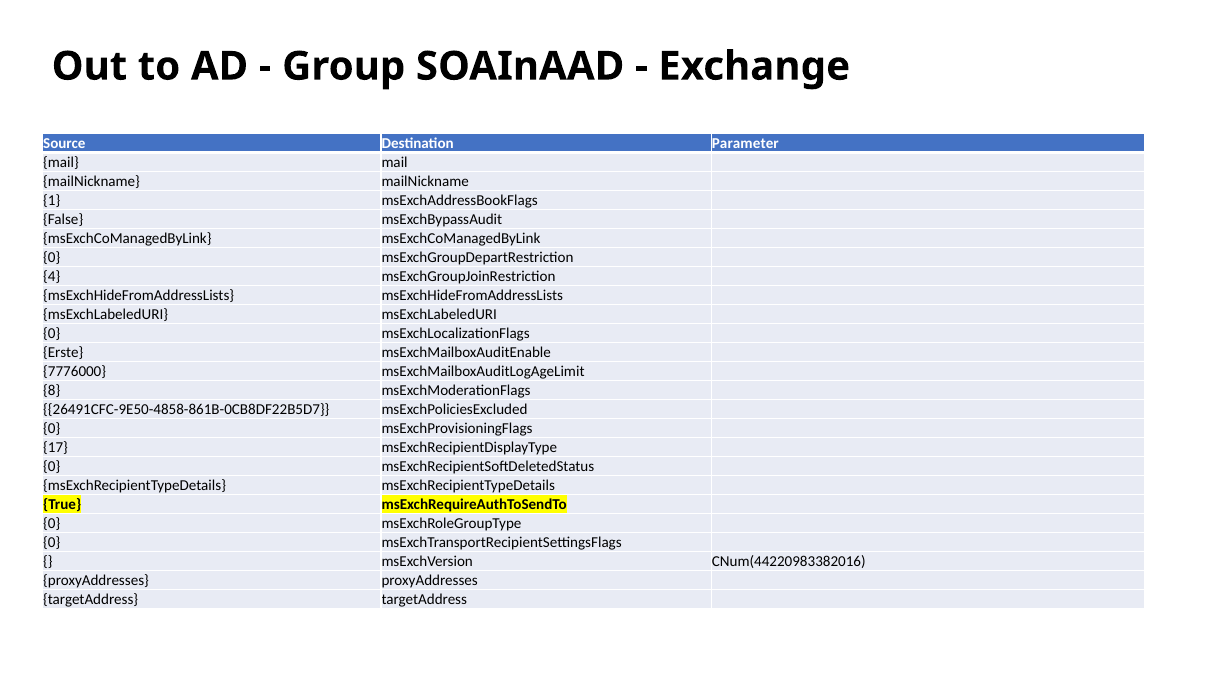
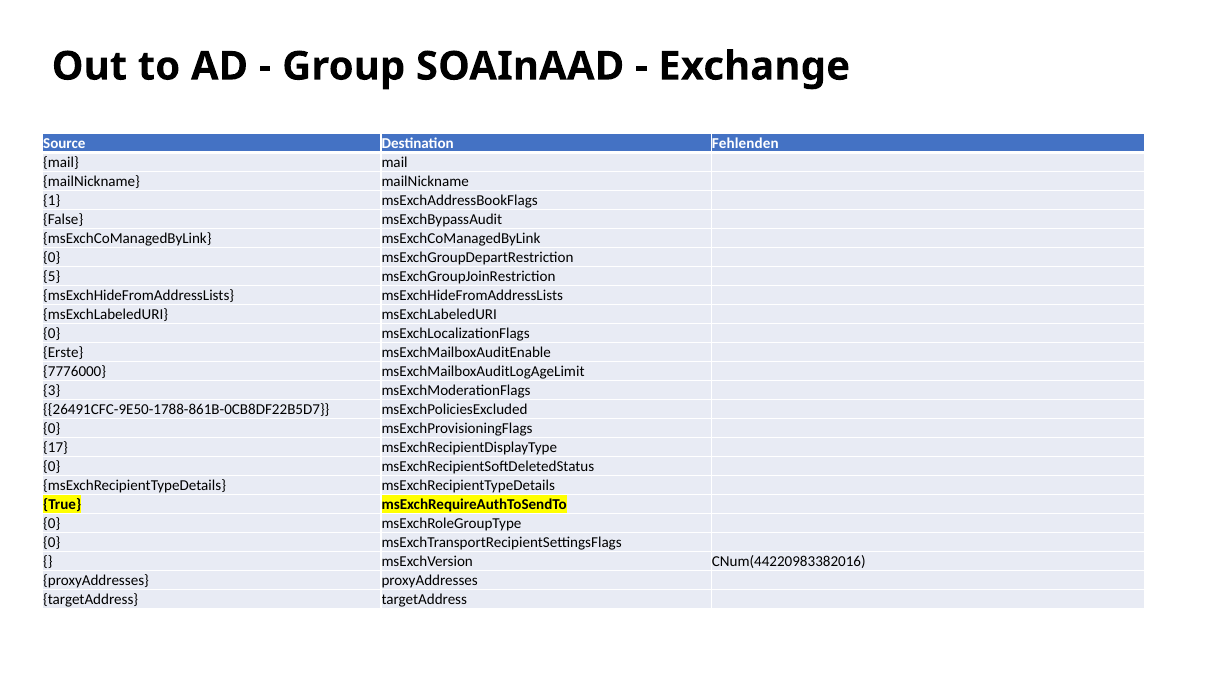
Parameter: Parameter -> Fehlenden (745, 143)
4: 4 -> 5 (52, 276)
8: 8 -> 3 (52, 391)
26491CFC-9E50-4858-861B-0CB8DF22B5D7: 26491CFC-9E50-4858-861B-0CB8DF22B5D7 -> 26491CFC-9E50-1788-861B-0CB8DF22B5D7 (186, 410)
